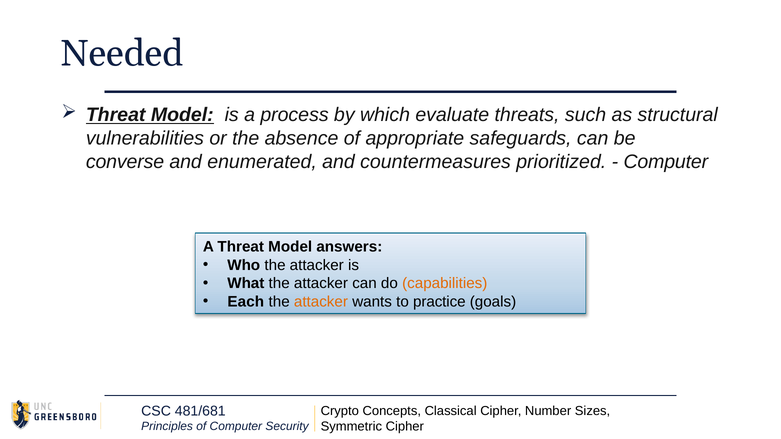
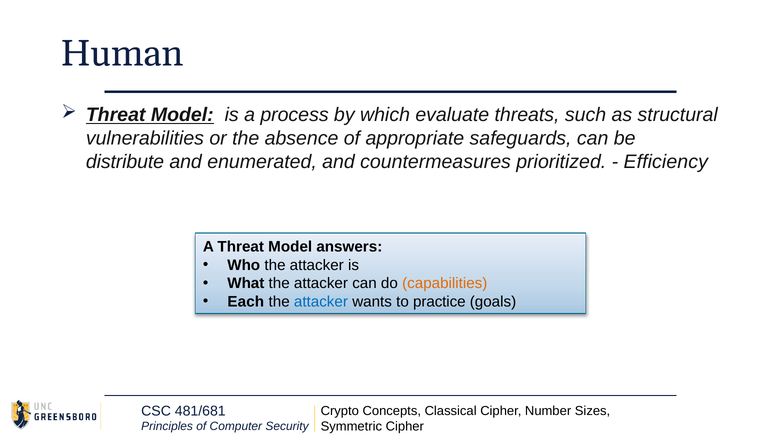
Needed: Needed -> Human (122, 54)
converse: converse -> distribute (125, 162)
Computer: Computer -> Efficiency (666, 162)
attacker colour: orange -> blue (321, 302)
